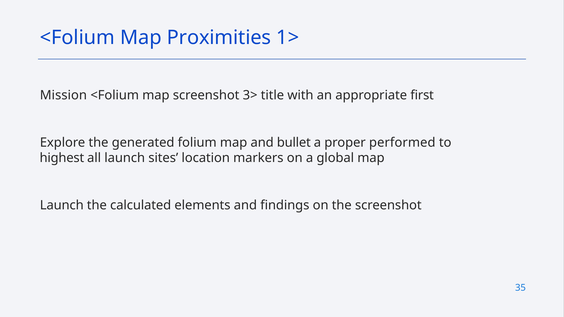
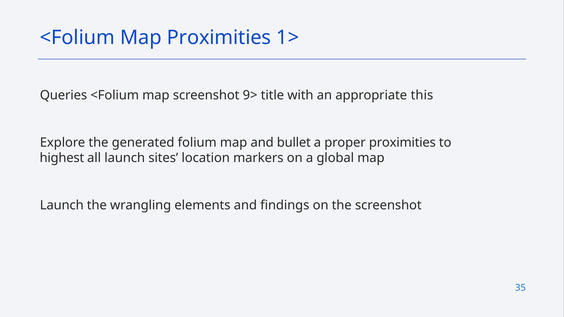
Mission: Mission -> Queries (63, 95)
3>: 3> -> 9> (250, 95)
first: first -> this (422, 95)
proper performed: performed -> proximities (402, 143)
calculated: calculated -> wrangling (141, 206)
